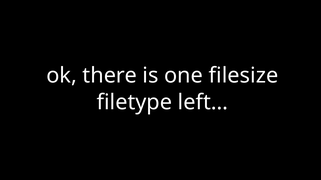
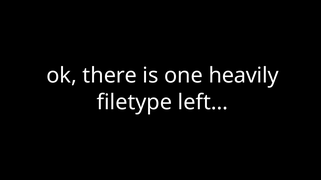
filesize: filesize -> heavily (244, 76)
